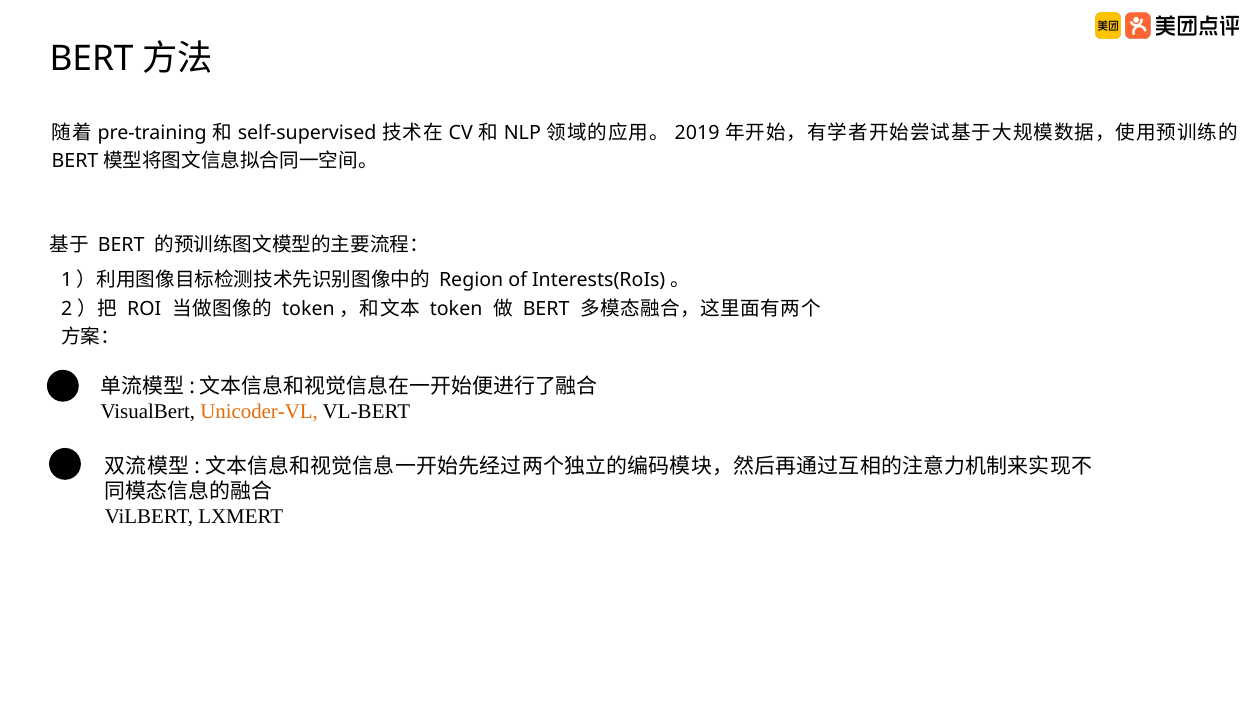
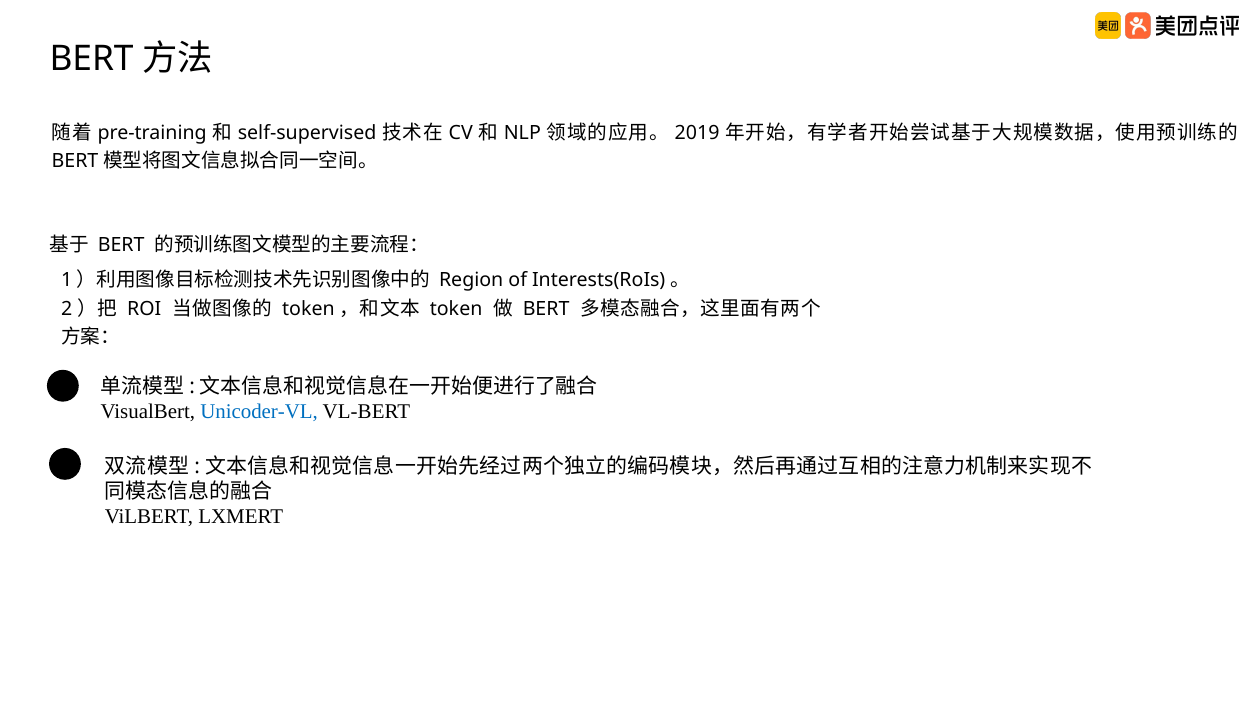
Unicoder-VL colour: orange -> blue (259, 412)
